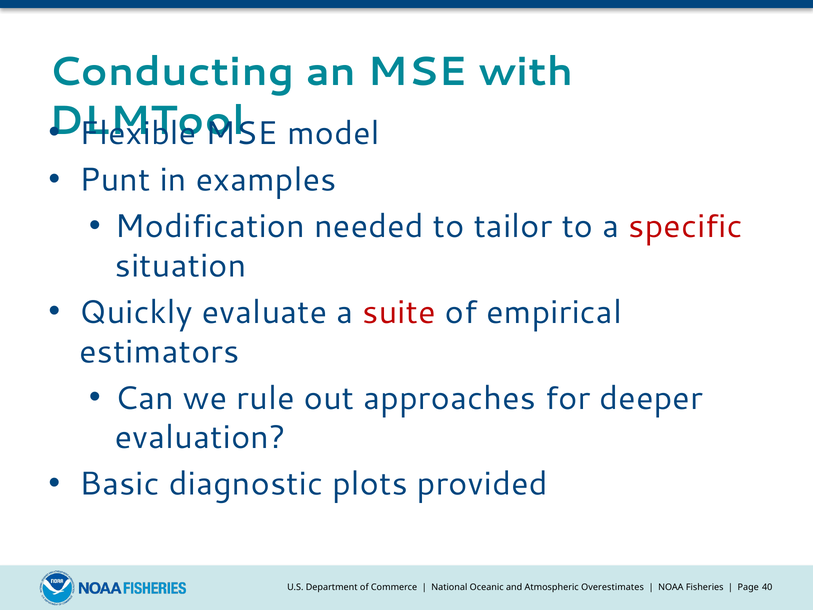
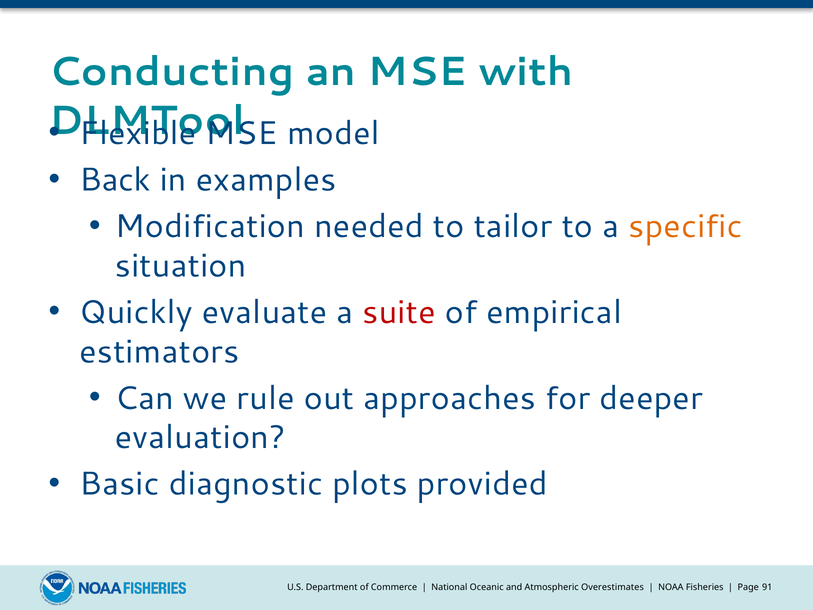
Punt: Punt -> Back (115, 180)
specific colour: red -> orange (686, 226)
40: 40 -> 91 (767, 587)
